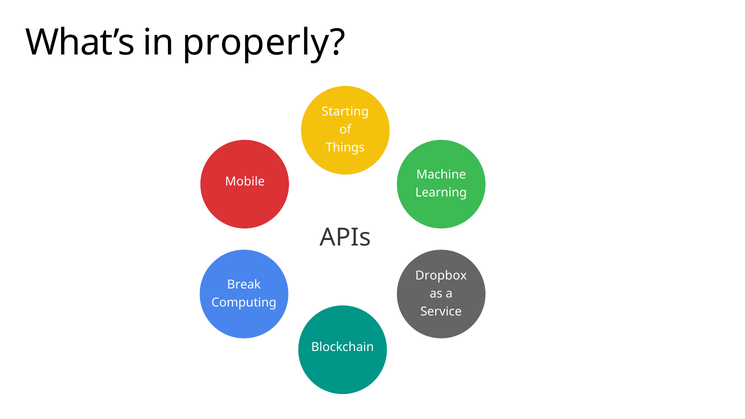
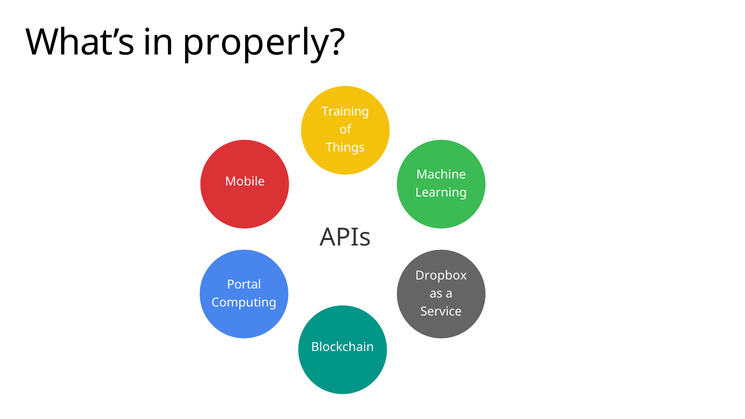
Starting: Starting -> Training (345, 112)
Break: Break -> Portal (244, 285)
